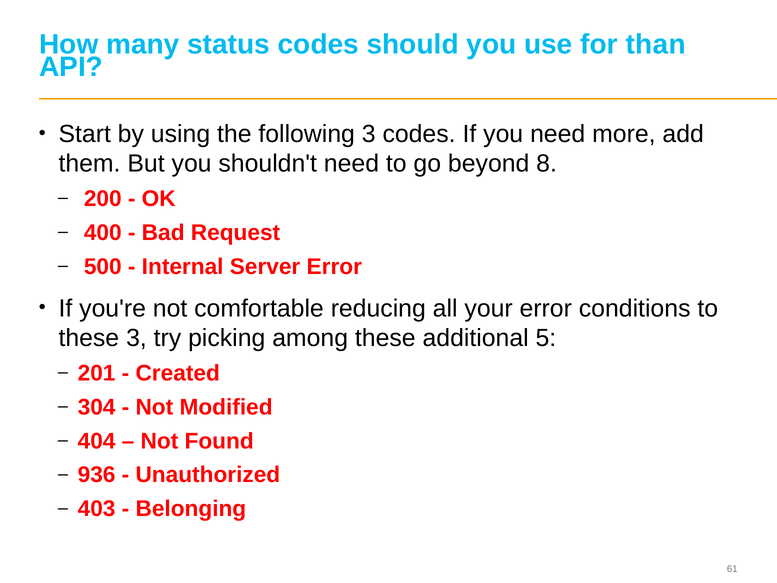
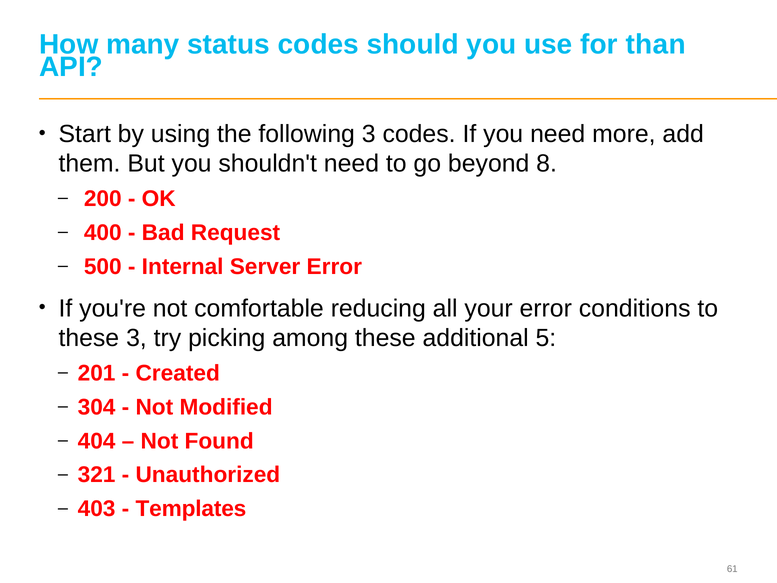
936: 936 -> 321 (97, 475)
Belonging: Belonging -> Templates (191, 509)
